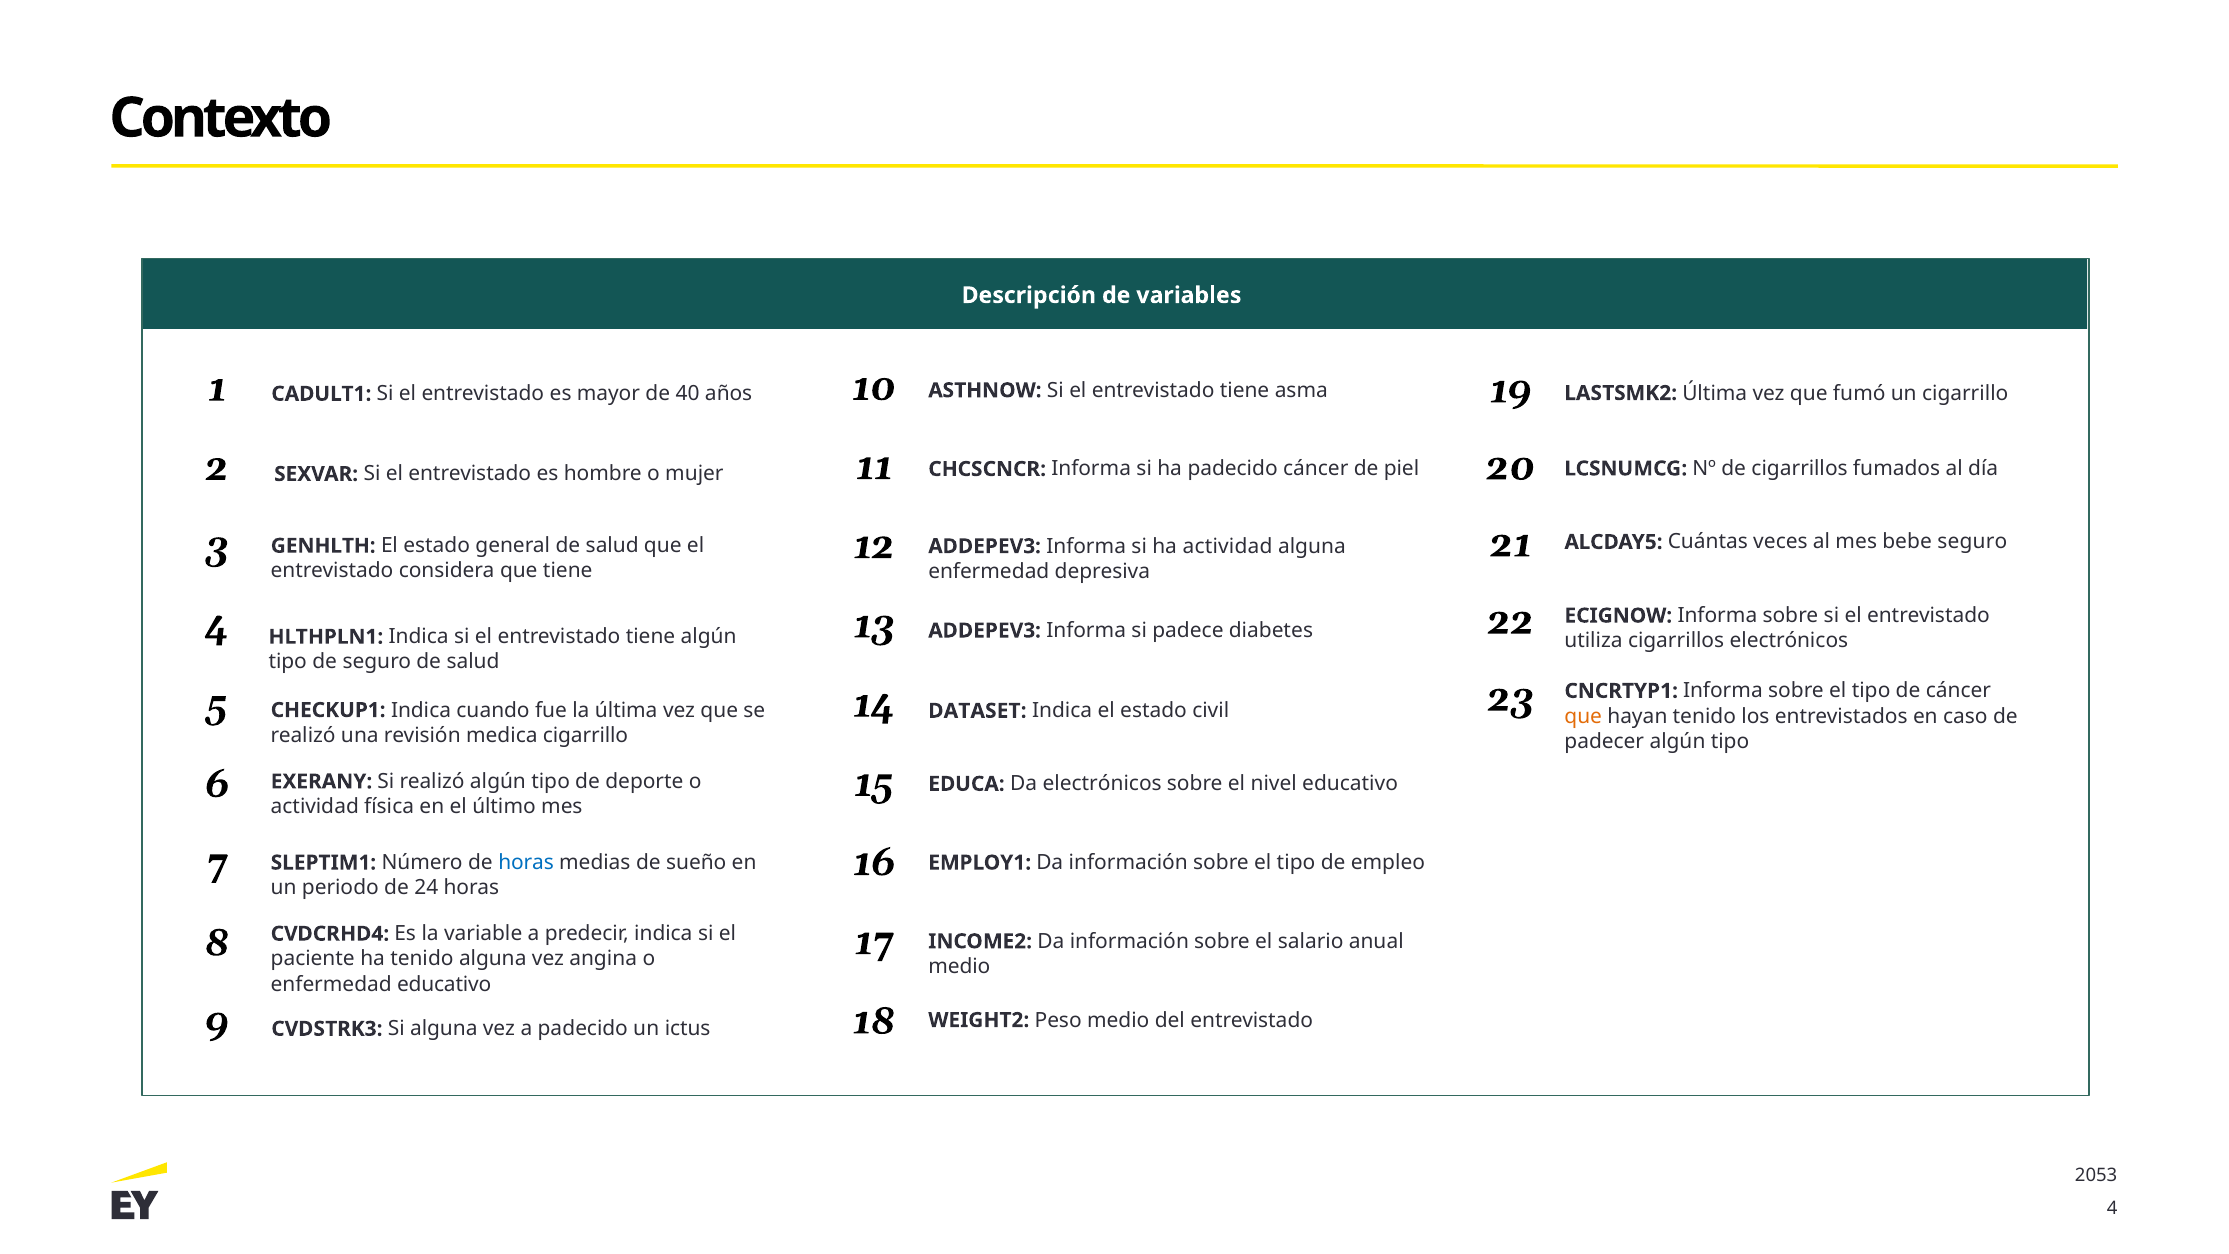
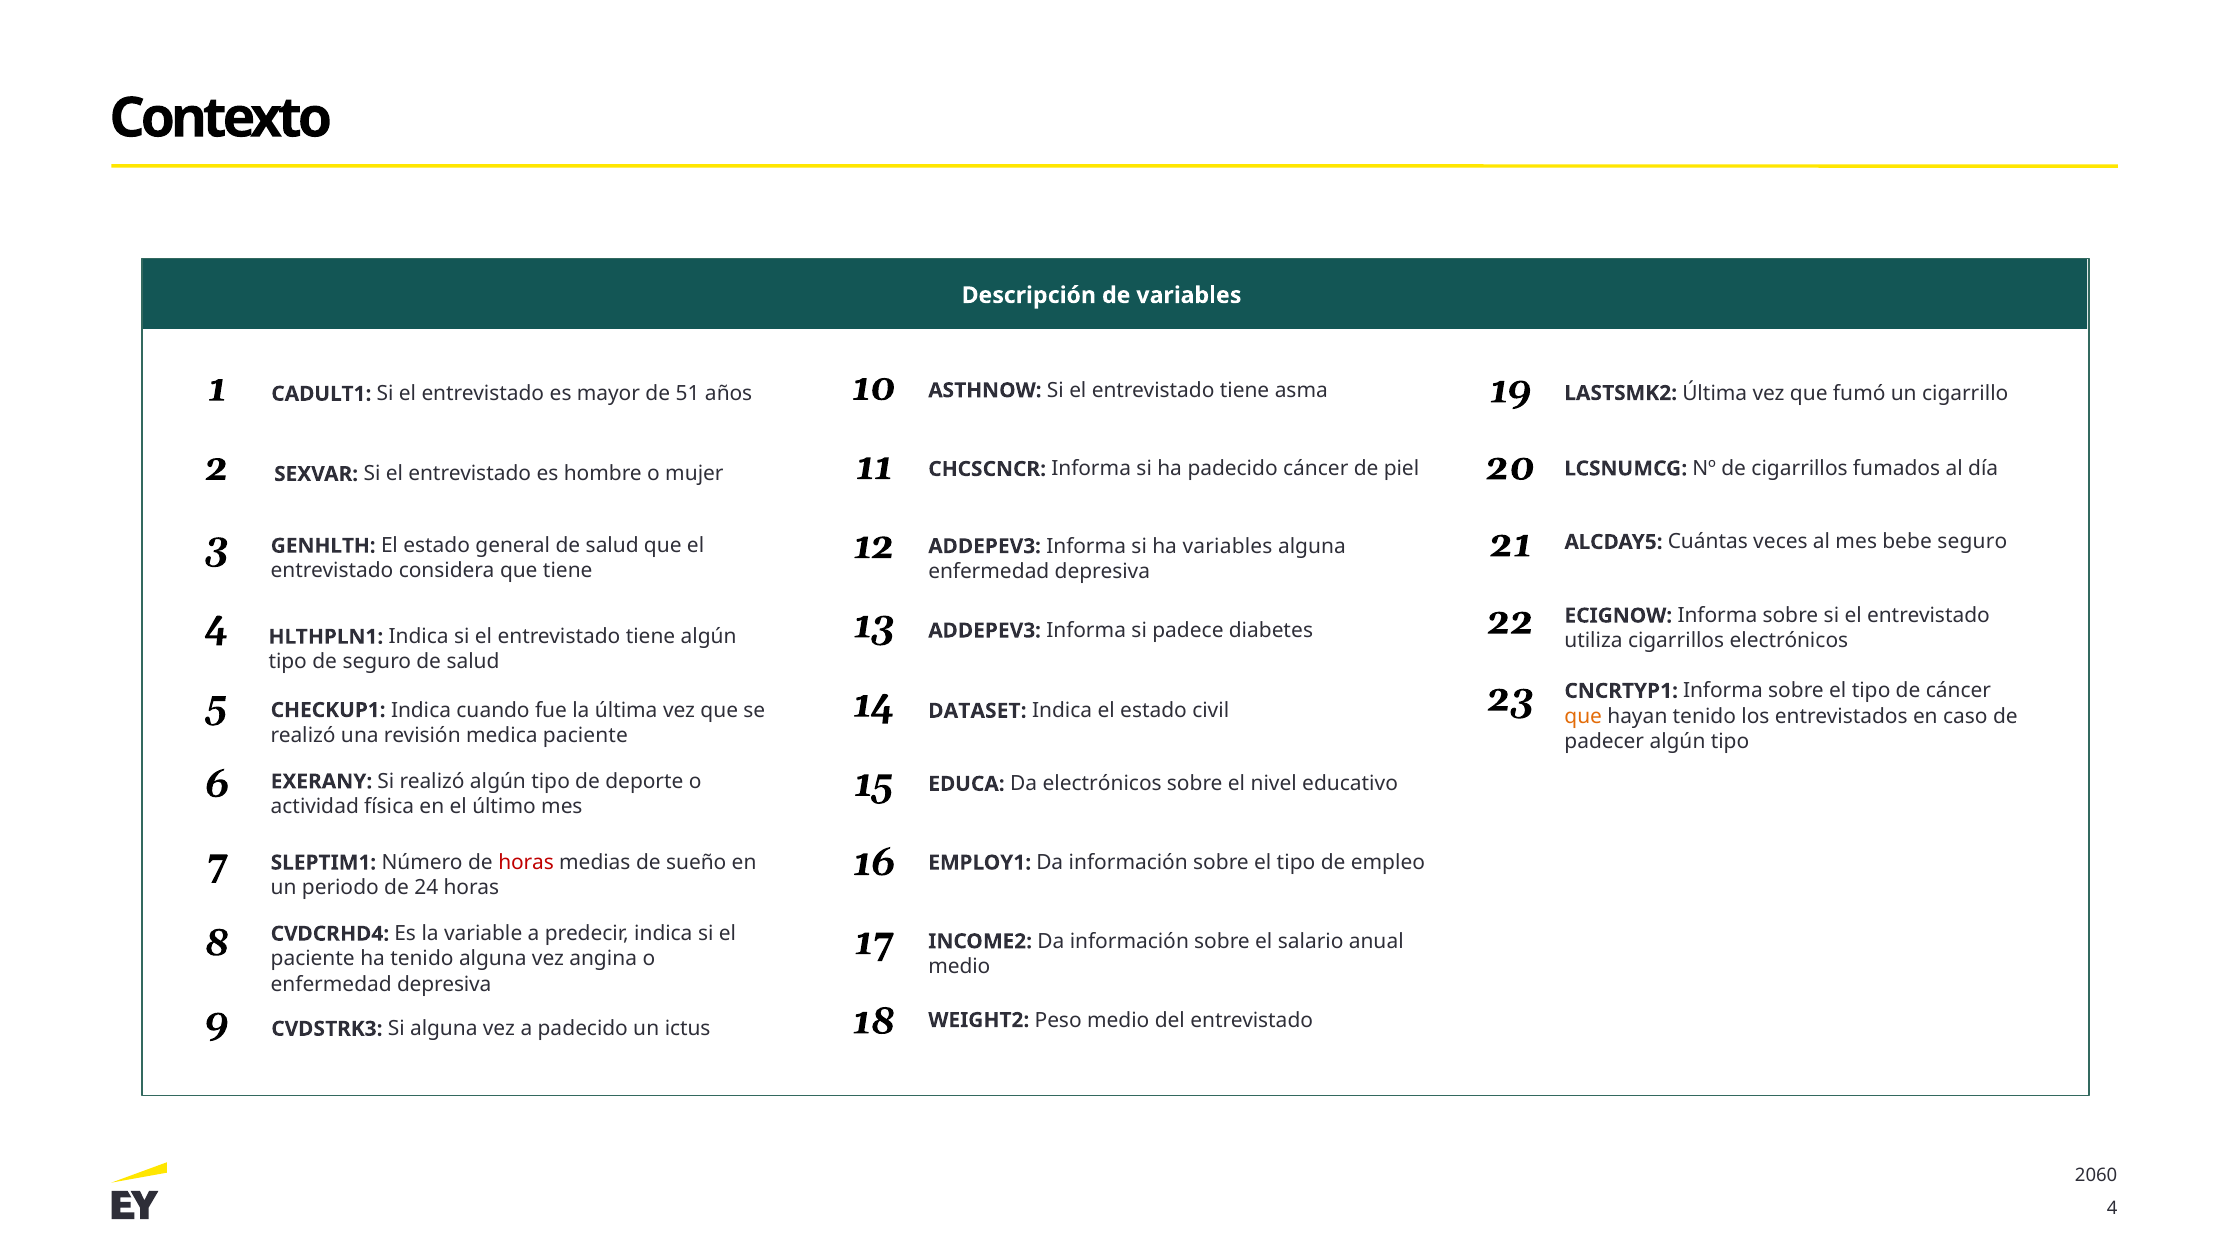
40: 40 -> 51 (688, 394)
ha actividad: actividad -> variables (1228, 546)
medica cigarrillo: cigarrillo -> paciente (585, 735)
horas colour: blue -> red (526, 863)
educativo: educativo -> depresiva (444, 984)
2053: 2053 -> 2060 (2096, 1175)
